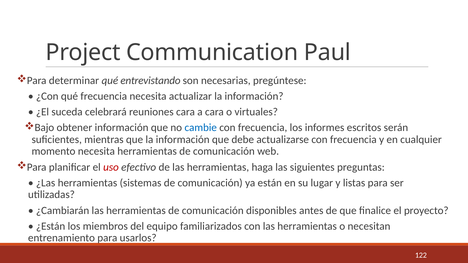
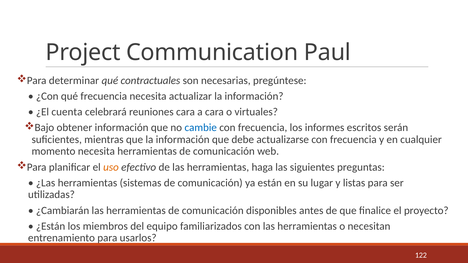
entrevistando: entrevistando -> contractuales (150, 81)
suceda: suceda -> cuenta (67, 112)
uso colour: red -> orange (111, 167)
